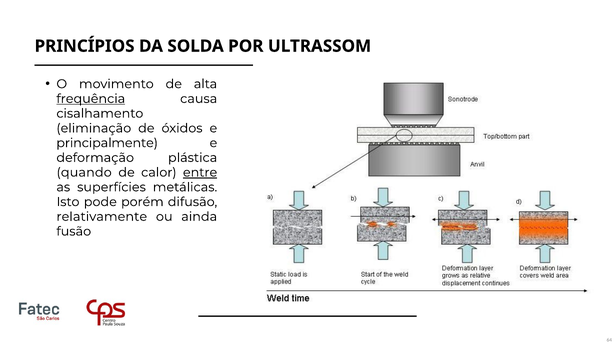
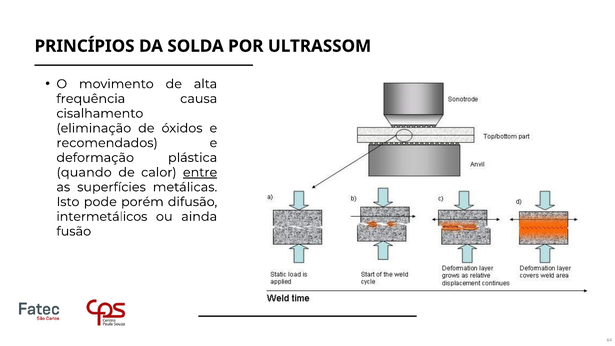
frequência underline: present -> none (91, 99)
principalmente: principalmente -> recomendados (107, 143)
relativamente: relativamente -> intermetálicos (102, 217)
